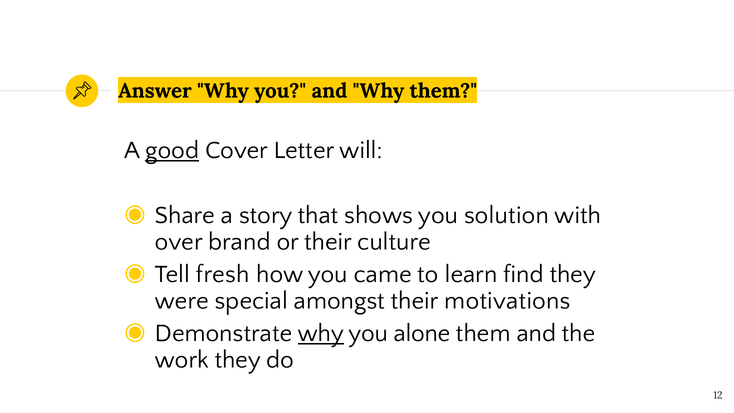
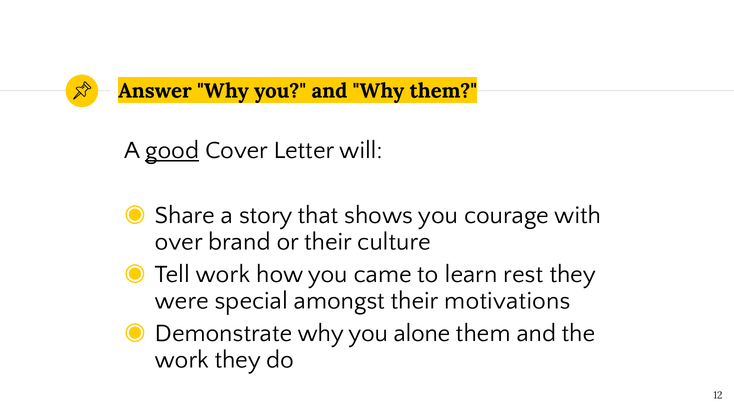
solution: solution -> courage (507, 215)
Tell fresh: fresh -> work (223, 274)
find: find -> rest (523, 274)
why underline: present -> none (321, 333)
